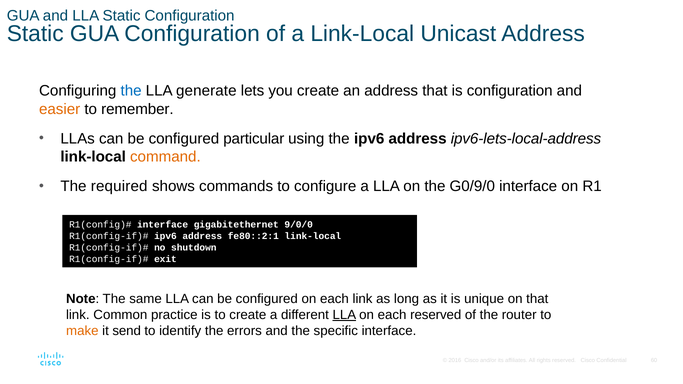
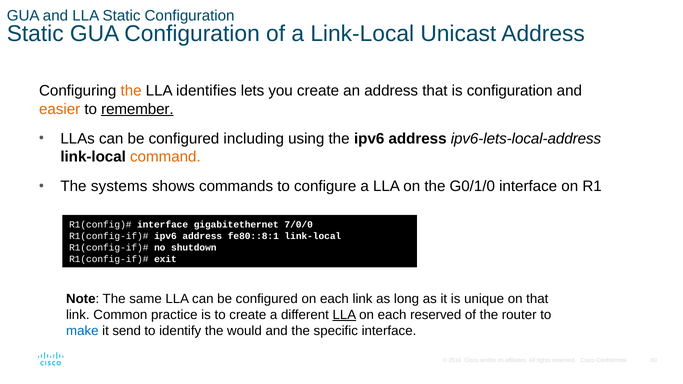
the colour: blue -> orange (131, 91)
generate: generate -> identifies (206, 91)
remember underline: none -> present (137, 109)
particular: particular -> including (254, 139)
required: required -> systems (119, 187)
G0/9/0: G0/9/0 -> G0/1/0 (472, 187)
9/0/0: 9/0/0 -> 7/0/0 (299, 225)
fe80::2:1: fe80::2:1 -> fe80::8:1 (253, 236)
make colour: orange -> blue (82, 331)
errors: errors -> would (244, 331)
